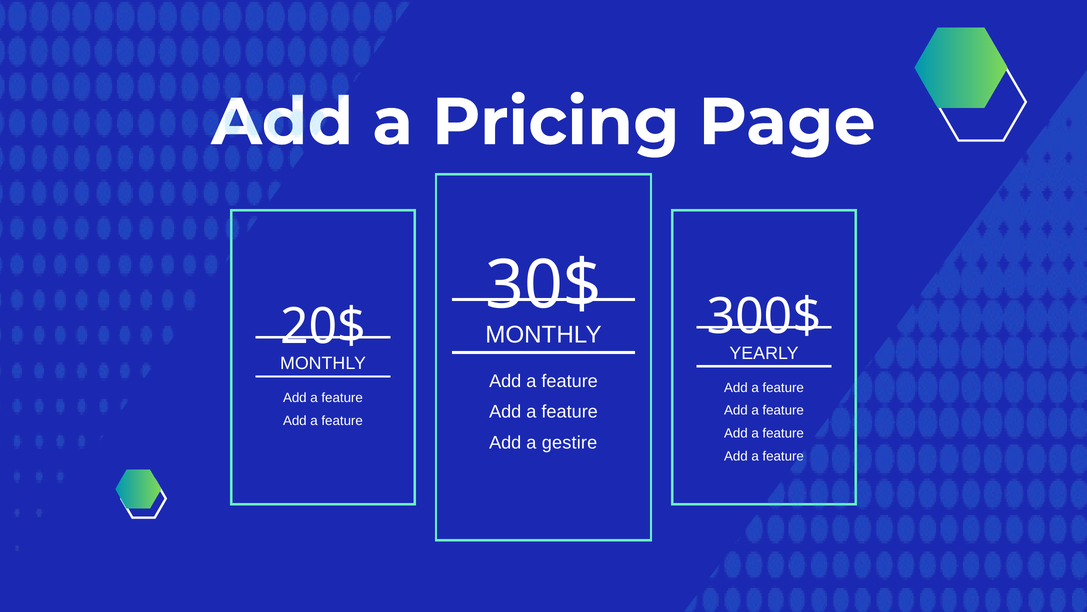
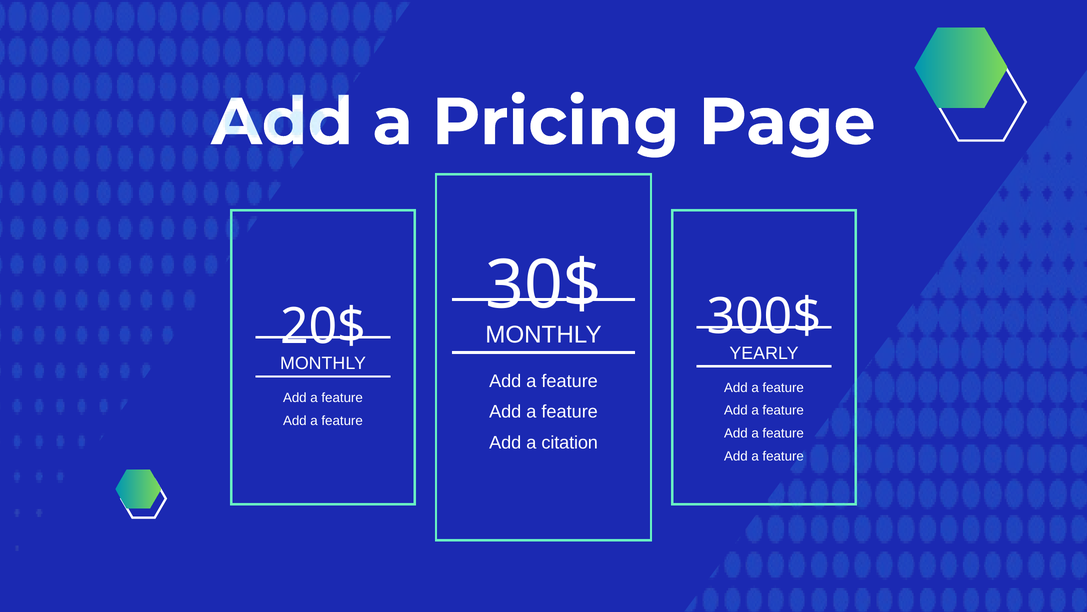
gestire: gestire -> citation (570, 442)
